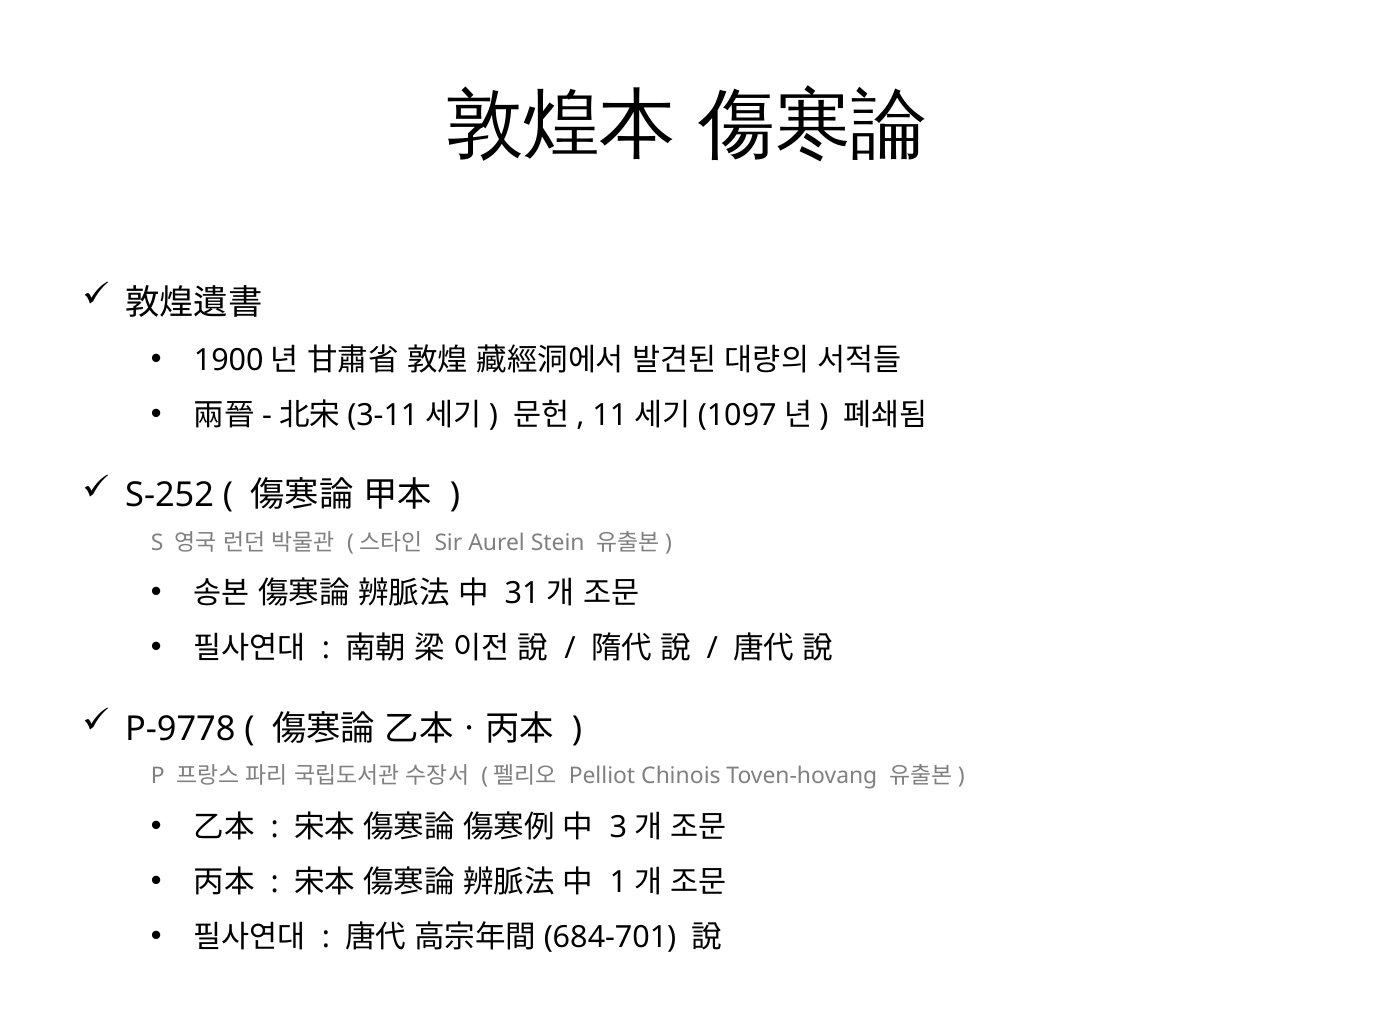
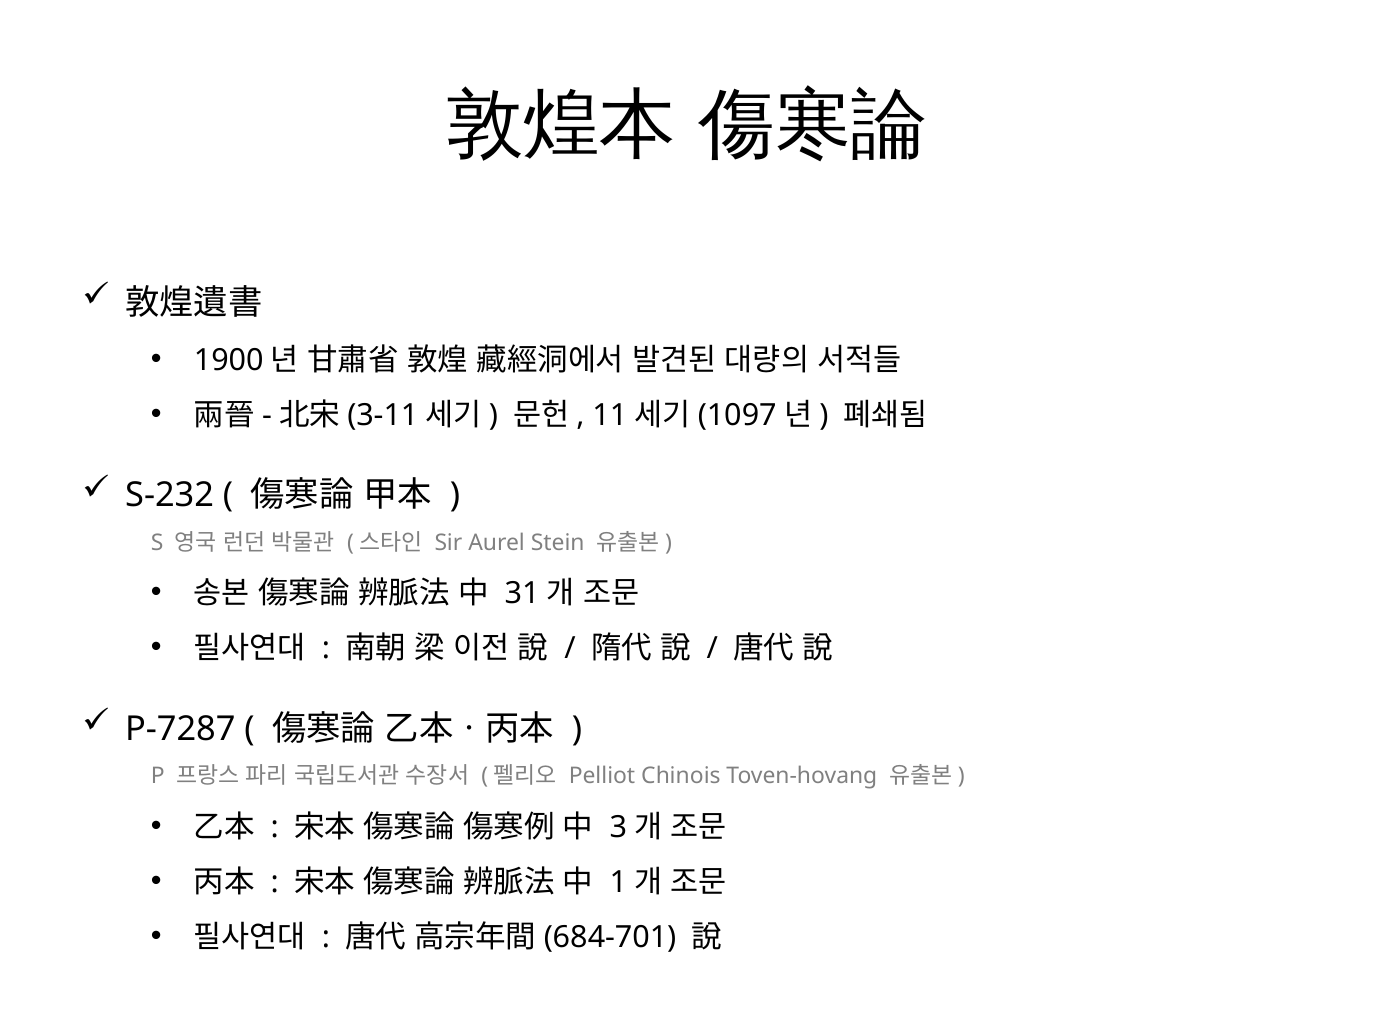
S-252: S-252 -> S-232 (170, 496)
P-9778: P-9778 -> P-7287 (180, 729)
